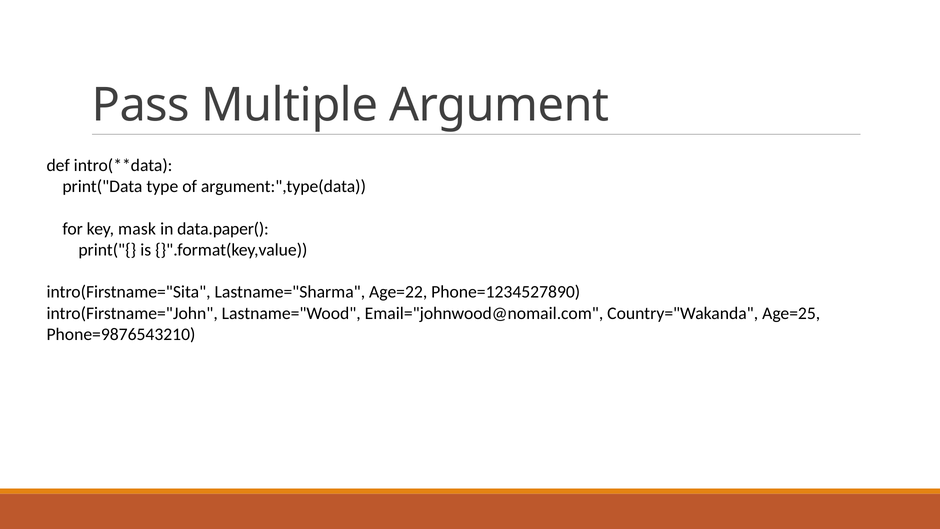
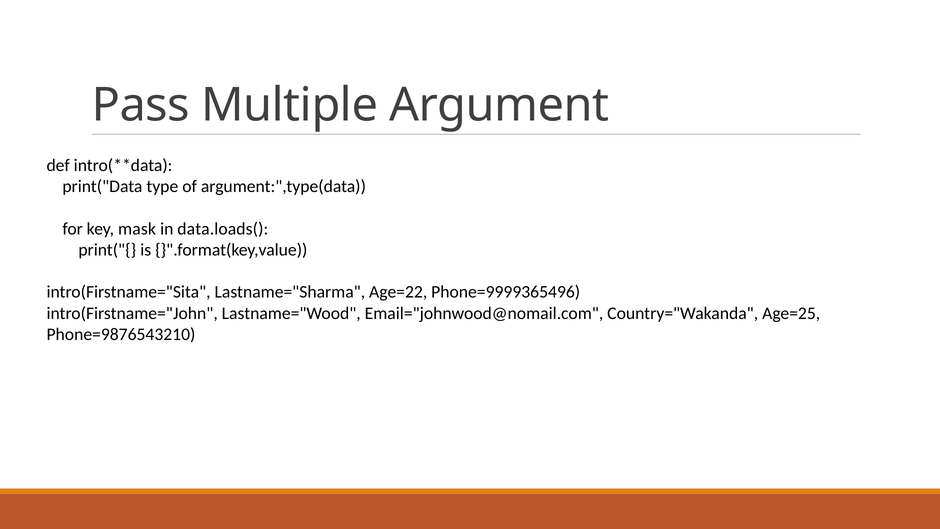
data.paper(: data.paper( -> data.loads( (223, 229)
Phone=1234527890: Phone=1234527890 -> Phone=9999365496 (506, 292)
